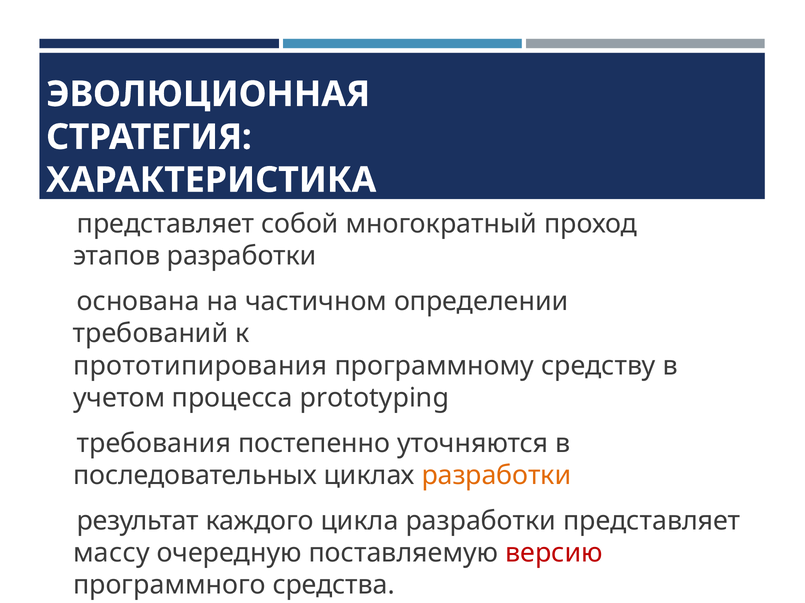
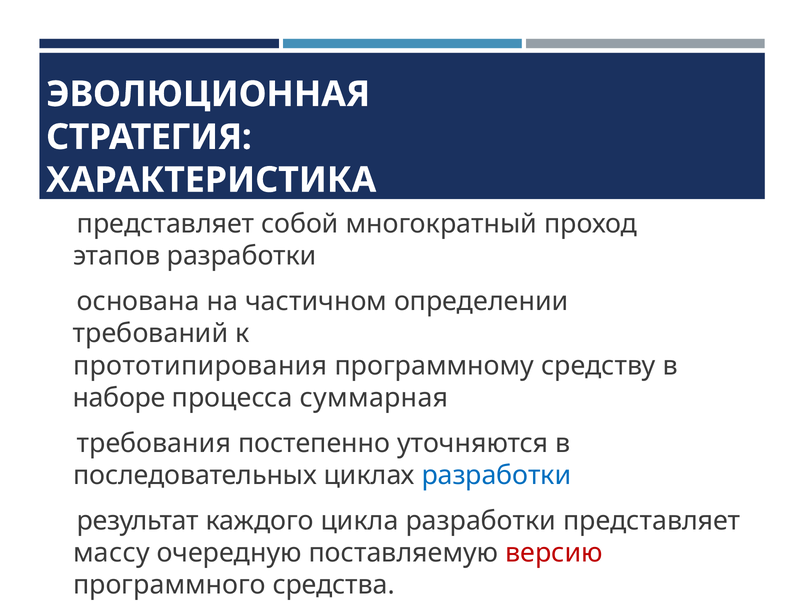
учетом: учетом -> наборе (119, 398)
prototyping: prototyping -> суммарная (374, 398)
разработки colour: orange -> blue (496, 476)
